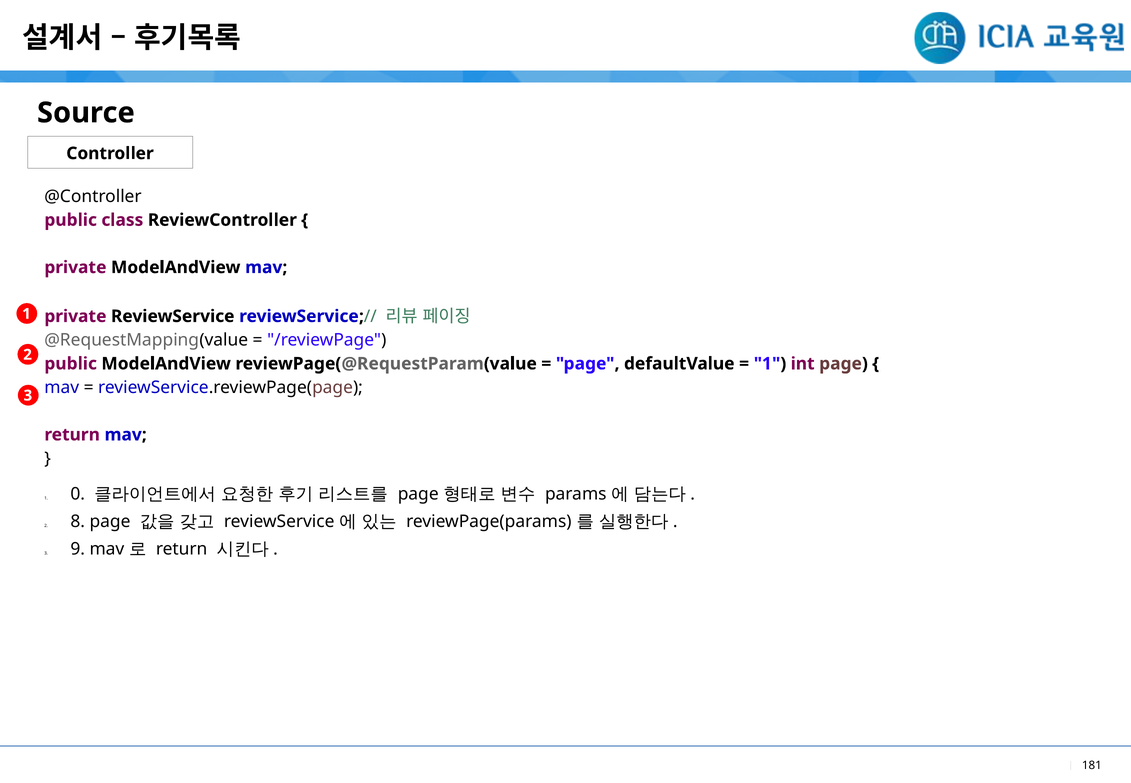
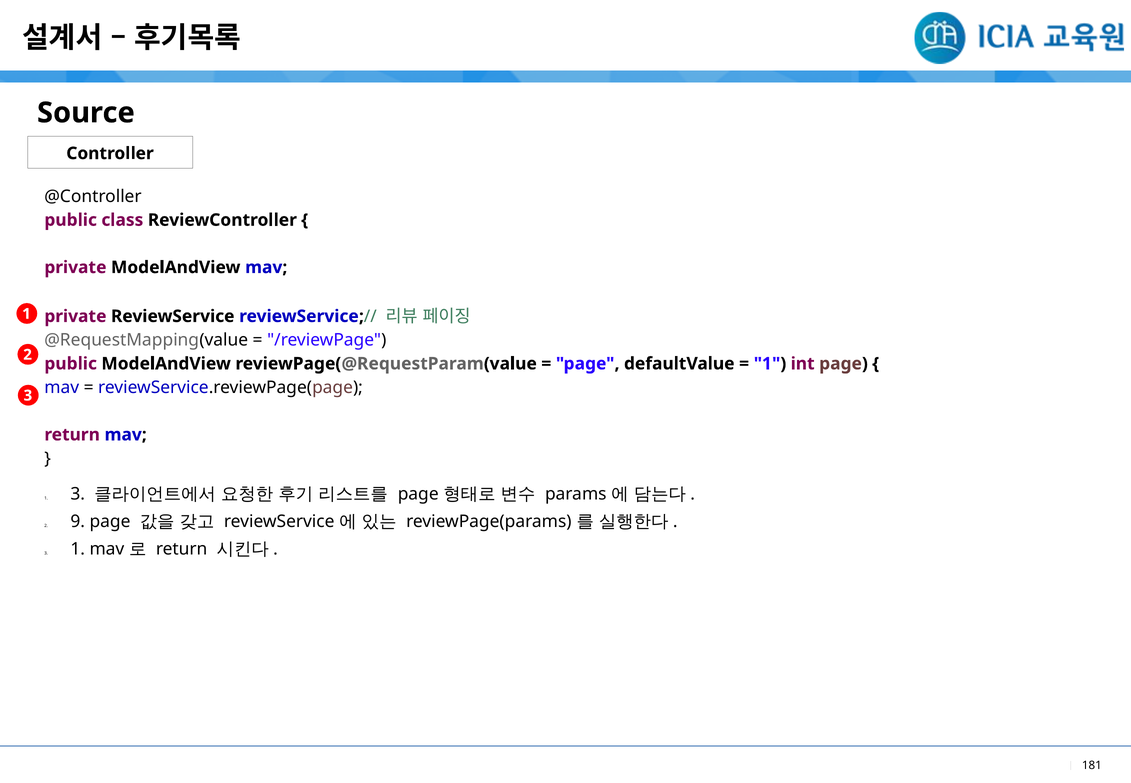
1 0: 0 -> 3 (78, 494)
8: 8 -> 9 (78, 521)
3 9: 9 -> 1 (78, 549)
